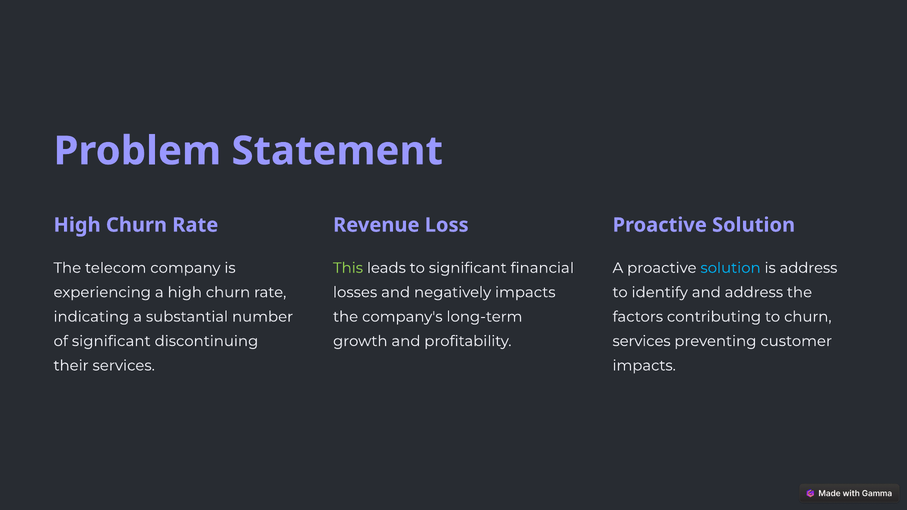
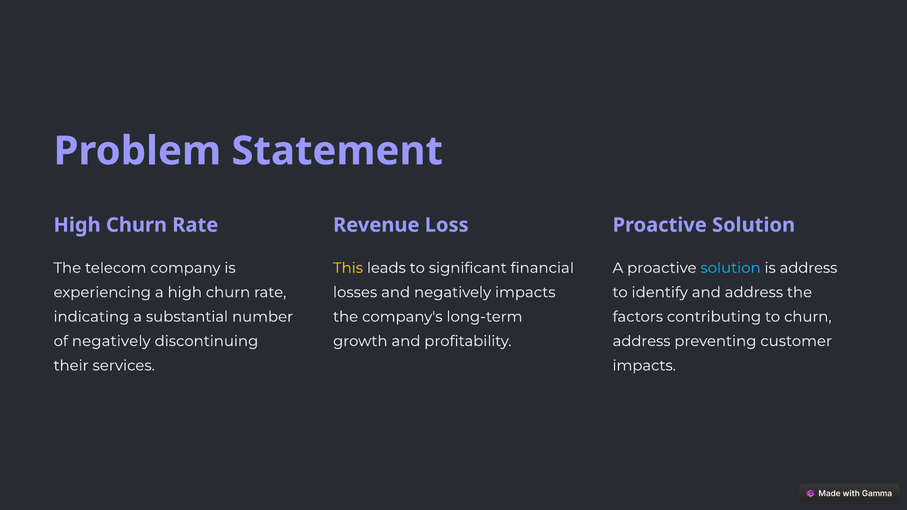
This colour: light green -> yellow (348, 268)
of significant: significant -> negatively (111, 341)
services: services -> address (642, 341)
